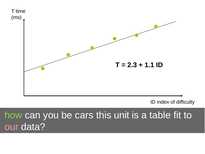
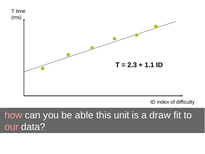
how colour: light green -> pink (13, 115)
cars: cars -> able (84, 115)
table: table -> draw (160, 115)
